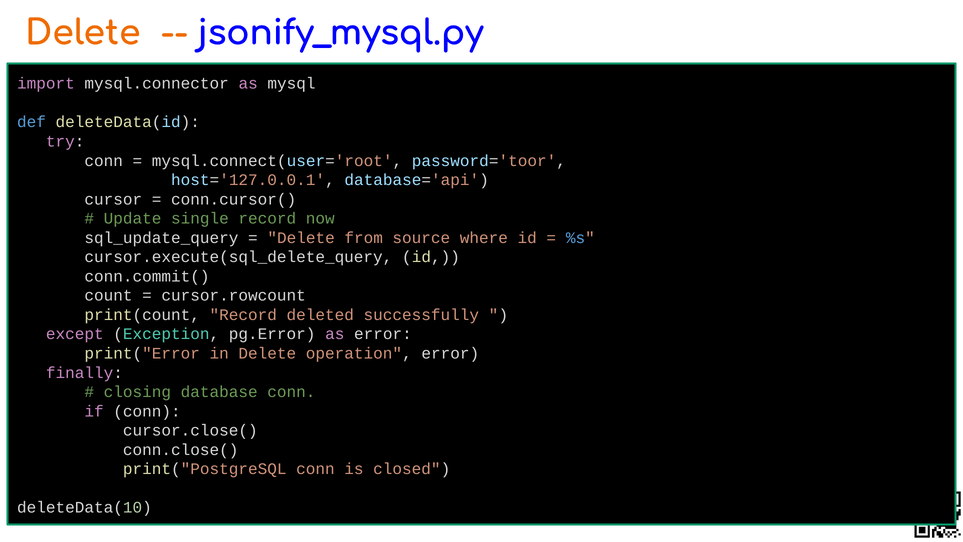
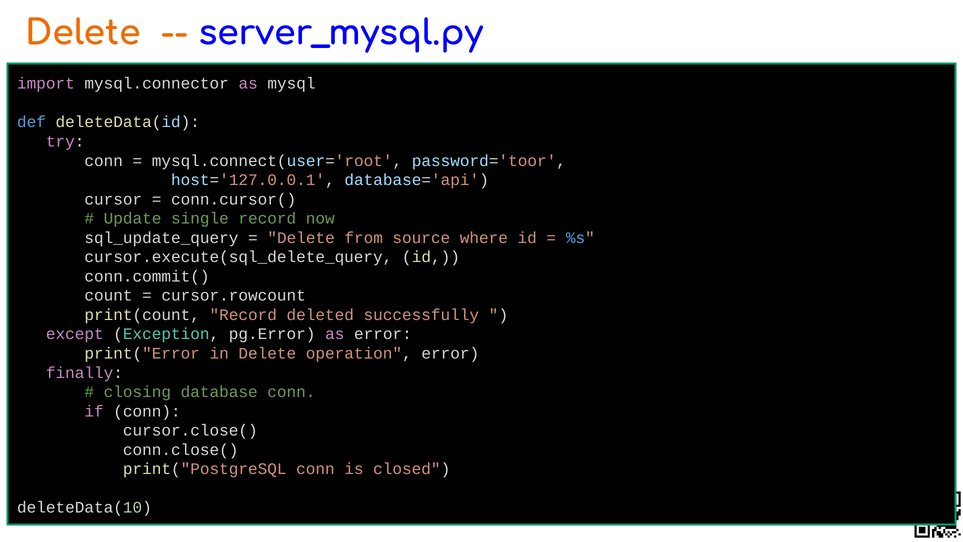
jsonify_mysql.py: jsonify_mysql.py -> server_mysql.py (341, 33)
